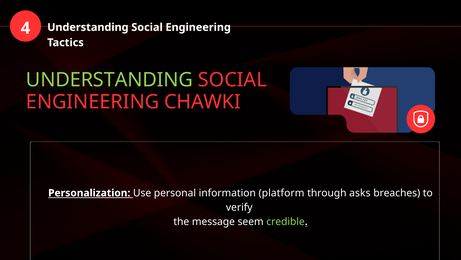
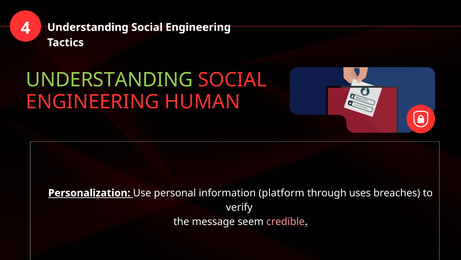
CHAWKI: CHAWKI -> HUMAN (202, 102)
asks: asks -> uses (360, 193)
credible colour: light green -> pink (286, 221)
